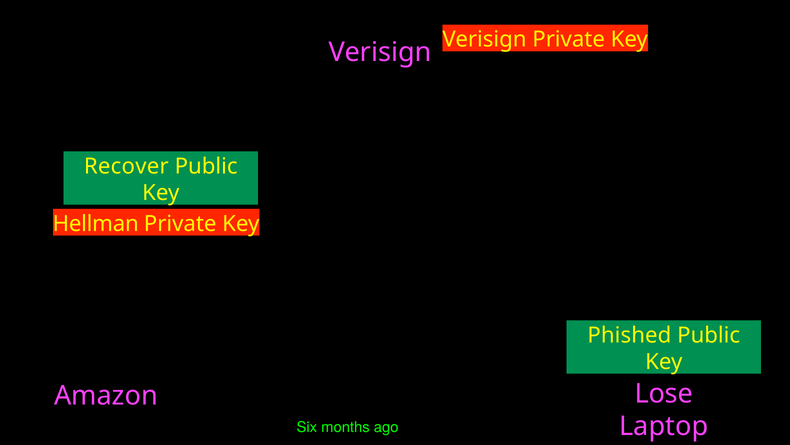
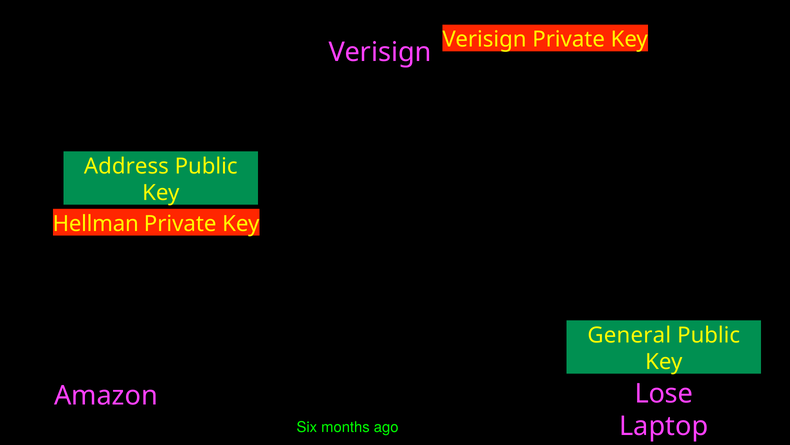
Recover: Recover -> Address (126, 166)
Phished: Phished -> General (629, 335)
